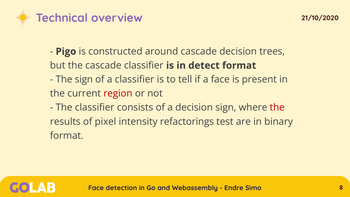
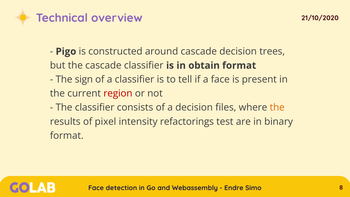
detect: detect -> obtain (204, 65)
decision sign: sign -> files (226, 107)
the colour: red -> orange (277, 107)
